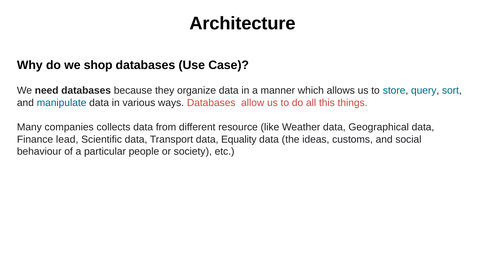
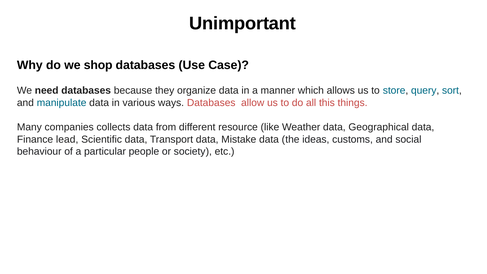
Architecture: Architecture -> Unimportant (243, 24)
Equality: Equality -> Mistake (239, 139)
